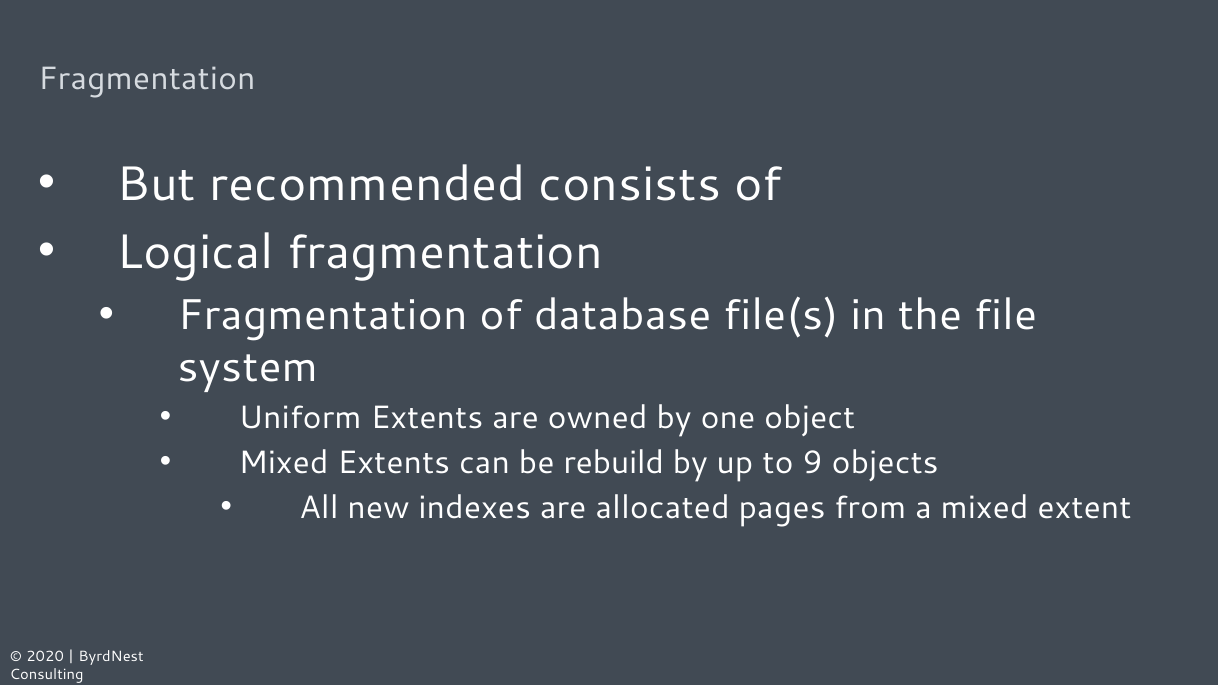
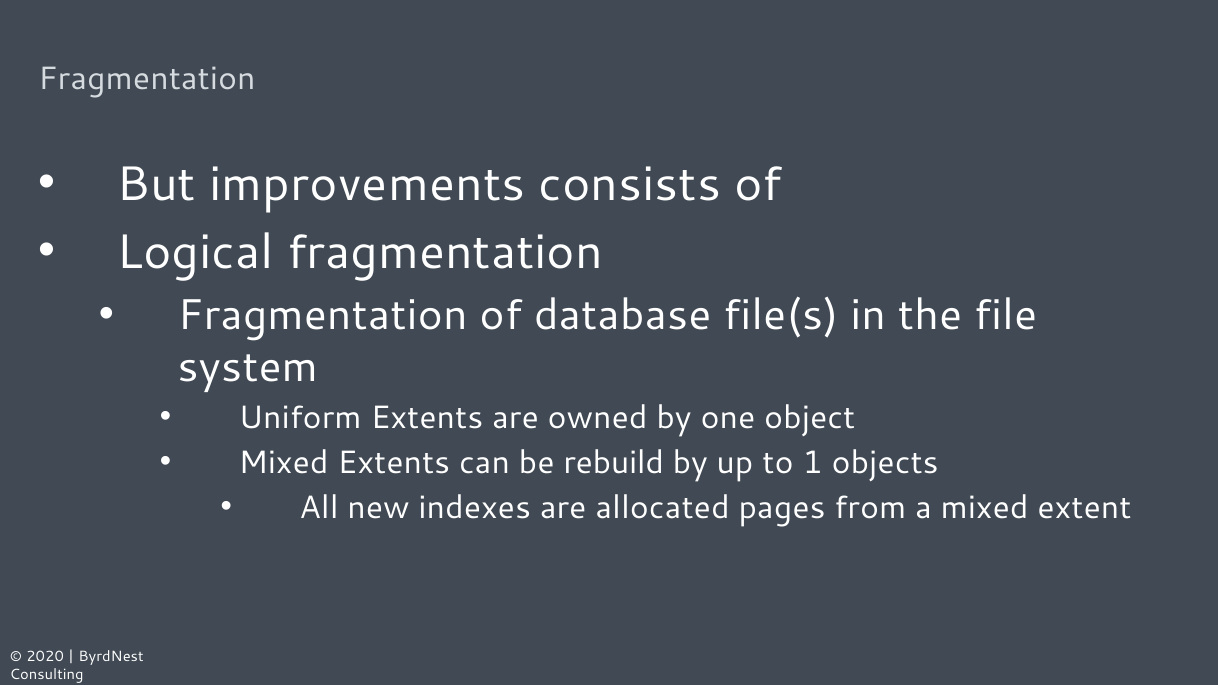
recommended: recommended -> improvements (367, 185)
9: 9 -> 1 (813, 463)
